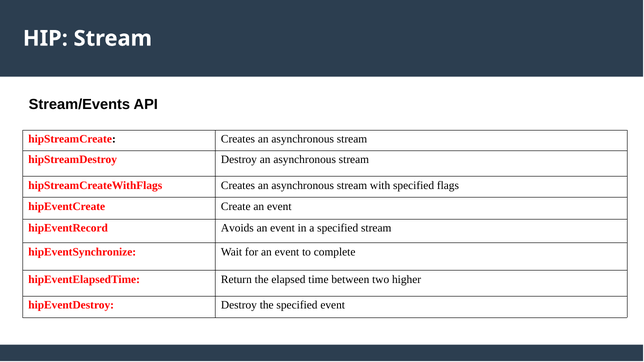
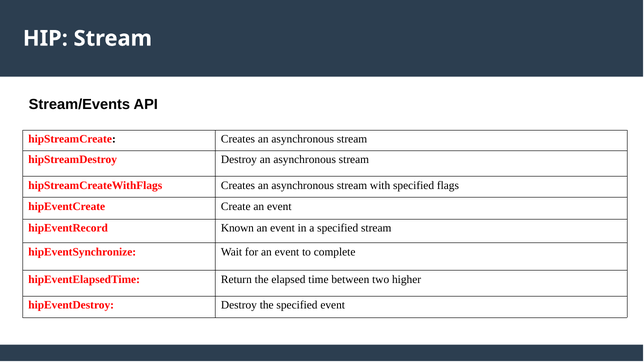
Avoids: Avoids -> Known (237, 228)
